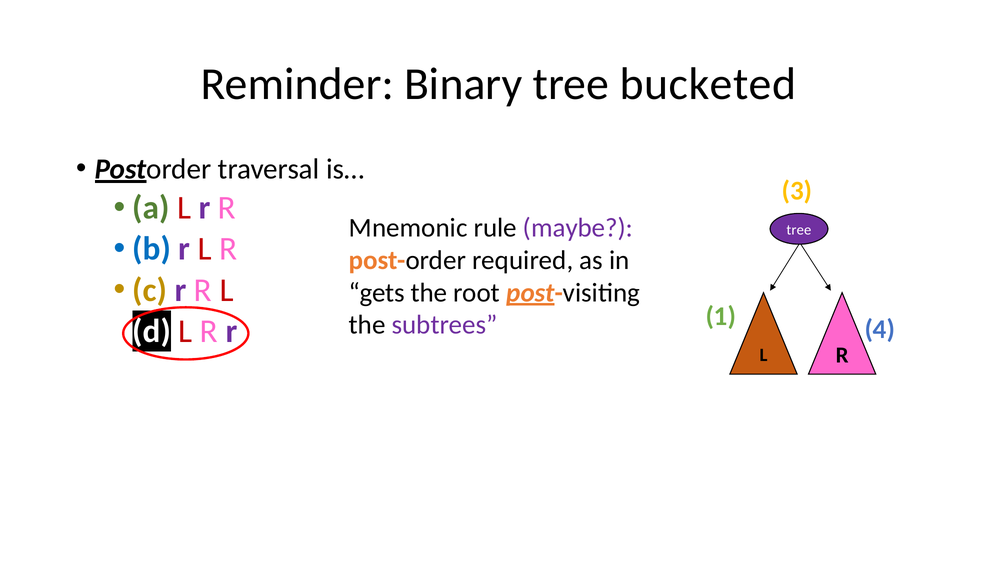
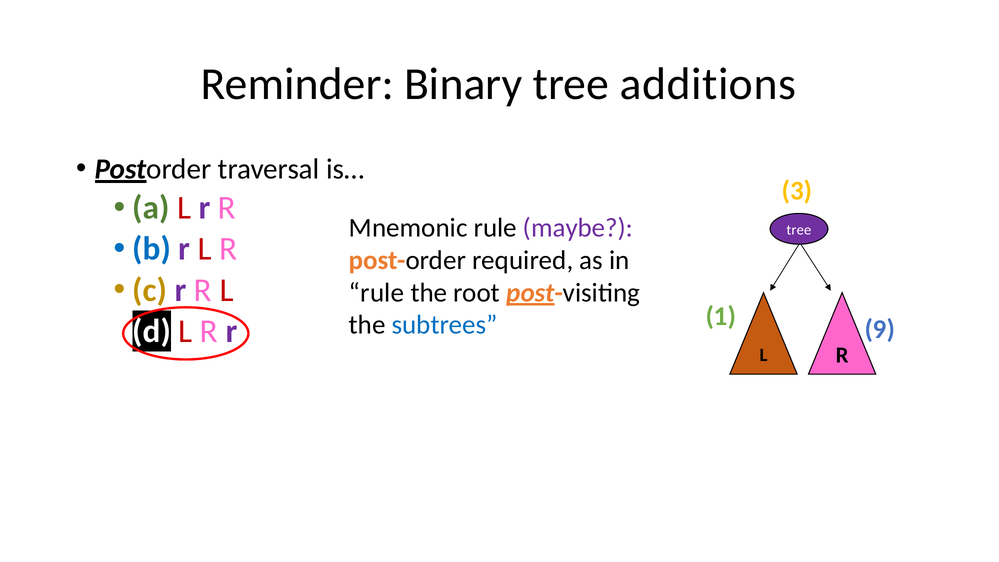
bucketed: bucketed -> additions (708, 84)
gets: gets -> rule (377, 293)
4: 4 -> 9 (880, 330)
subtrees colour: purple -> blue (445, 325)
